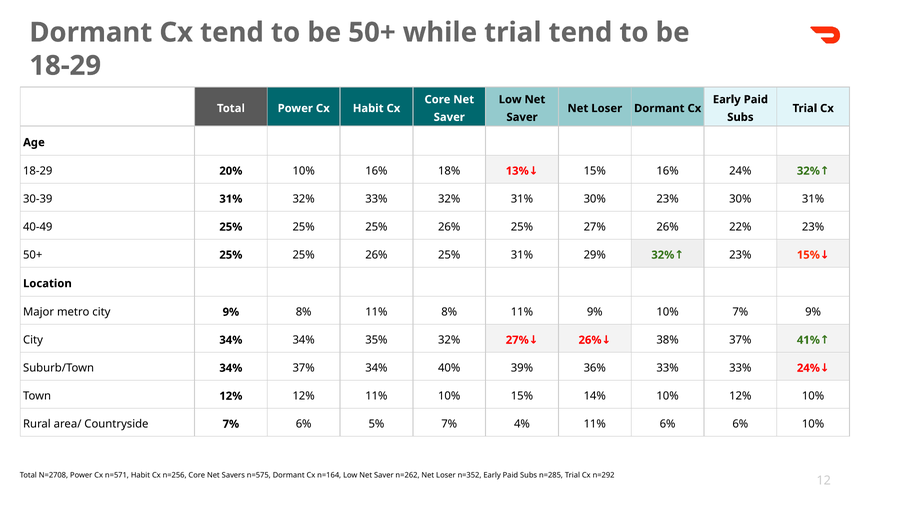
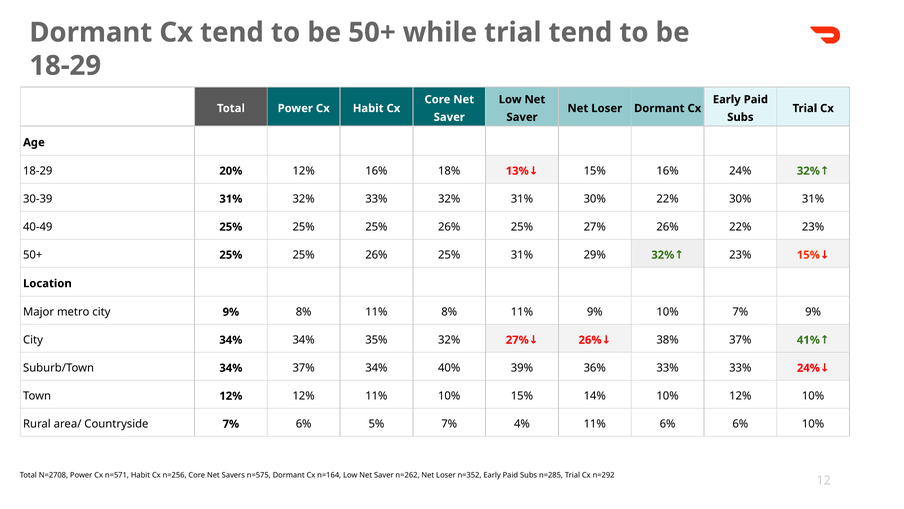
20% 10%: 10% -> 12% (304, 171)
30% 23%: 23% -> 22% (668, 199)
